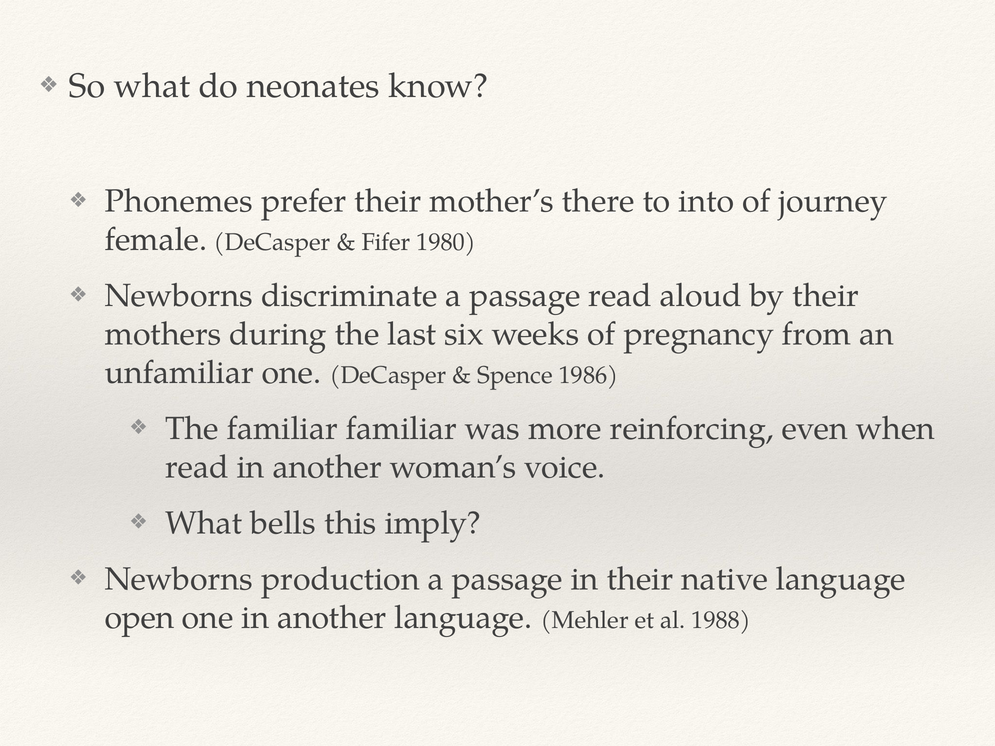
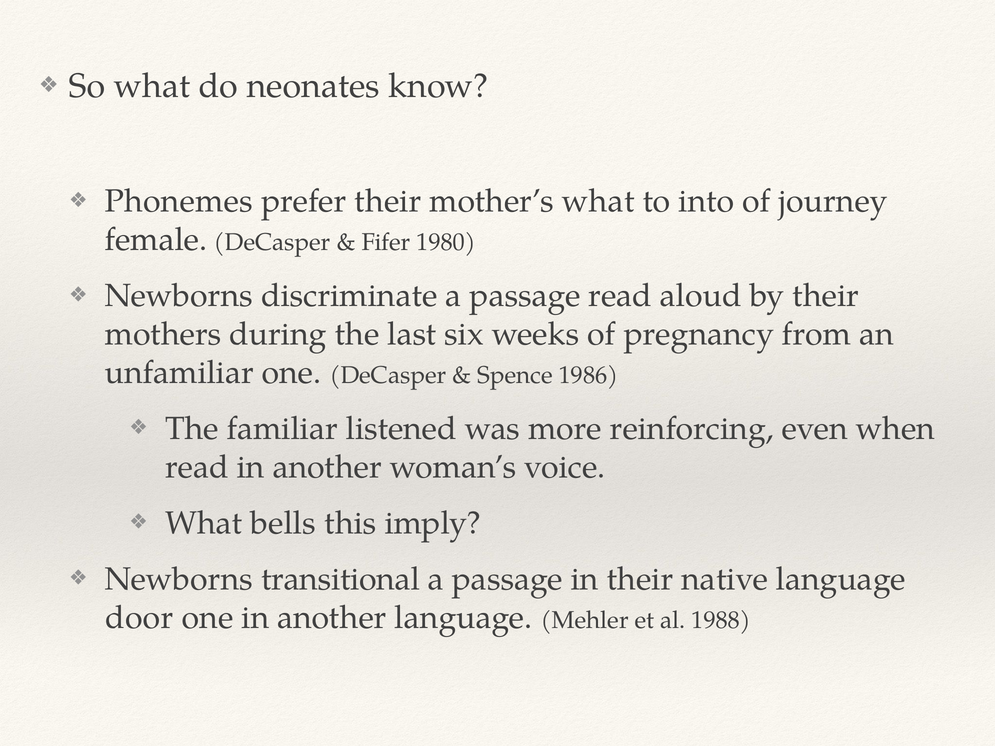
mother’s there: there -> what (598, 201)
familiar familiar: familiar -> listened (401, 429)
production: production -> transitional (340, 579)
open: open -> door (139, 618)
